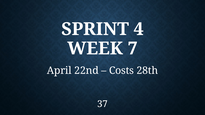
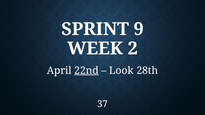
4: 4 -> 9 (139, 29)
7: 7 -> 2 (133, 49)
22nd underline: none -> present (86, 71)
Costs: Costs -> Look (121, 71)
